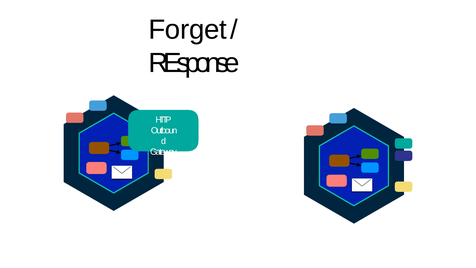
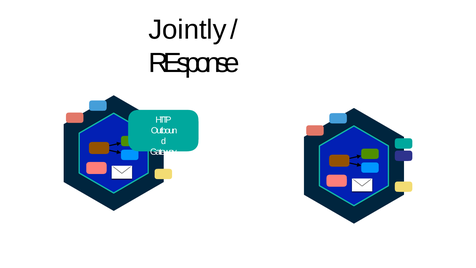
Forget: Forget -> Jointly (188, 30)
